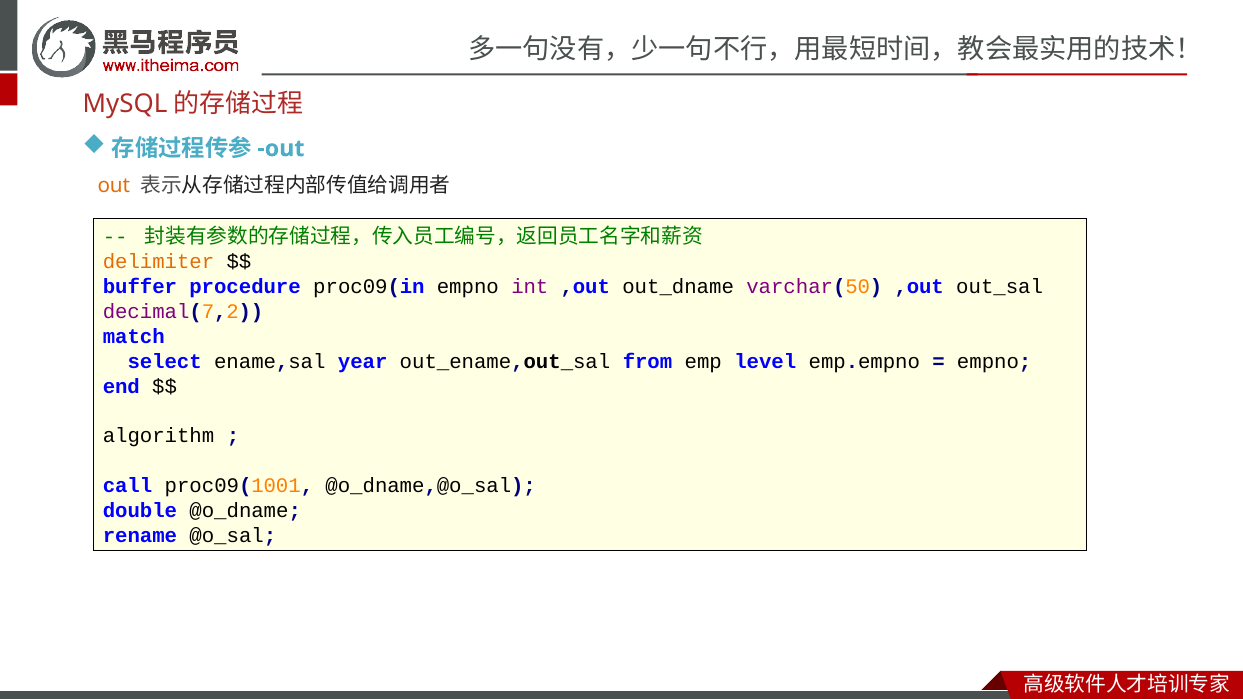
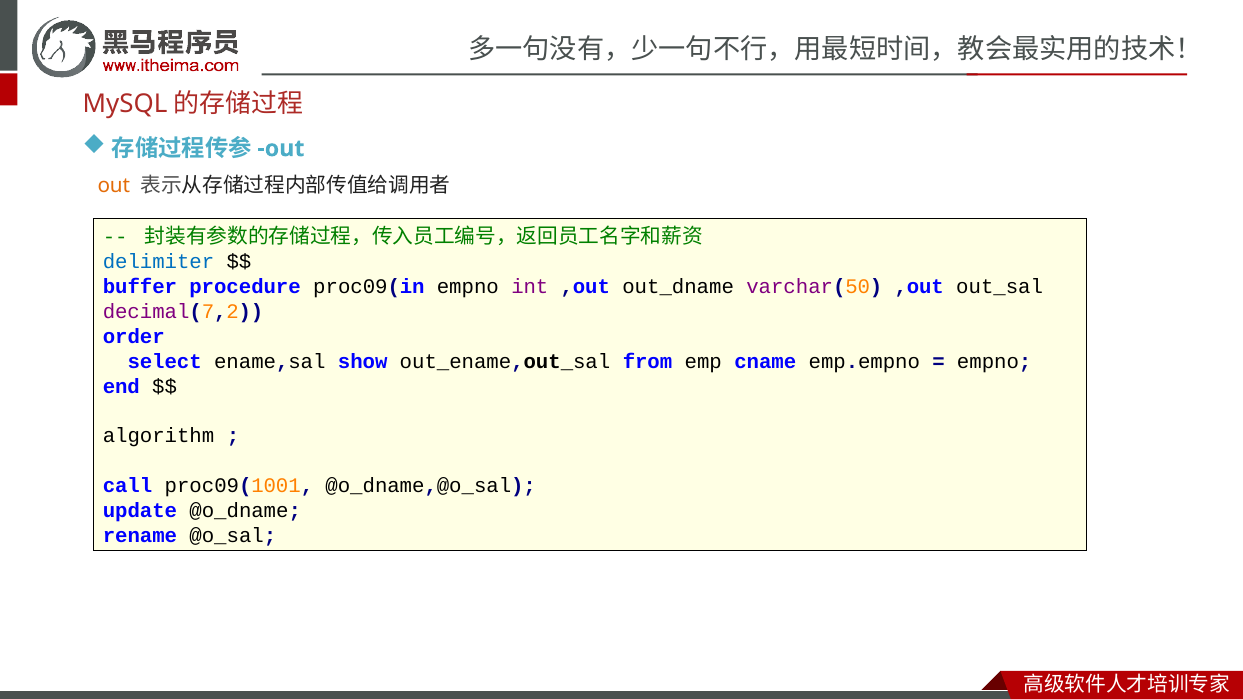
delimiter colour: orange -> blue (159, 262)
match: match -> order (134, 337)
year: year -> show (363, 361)
level: level -> cname (765, 361)
double: double -> update (140, 511)
